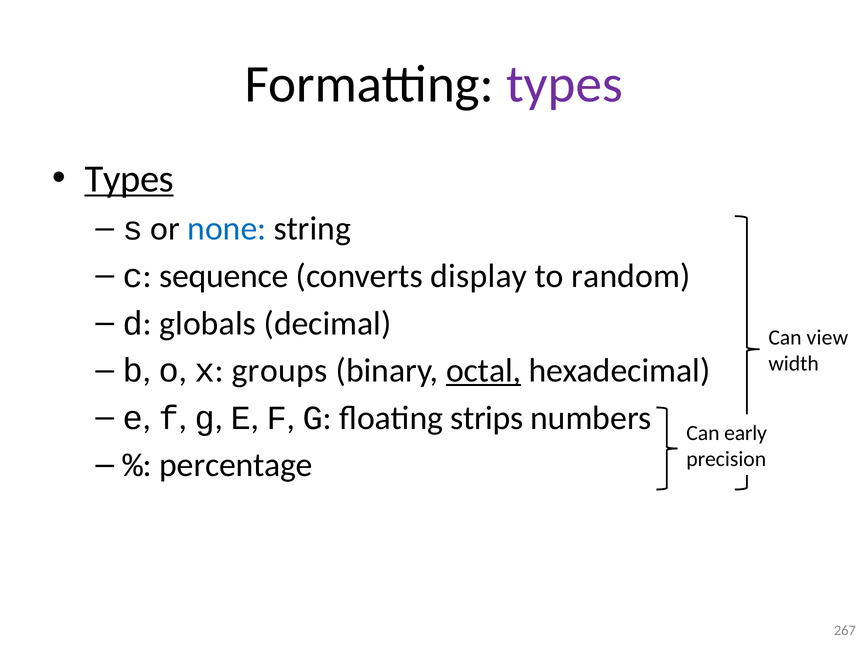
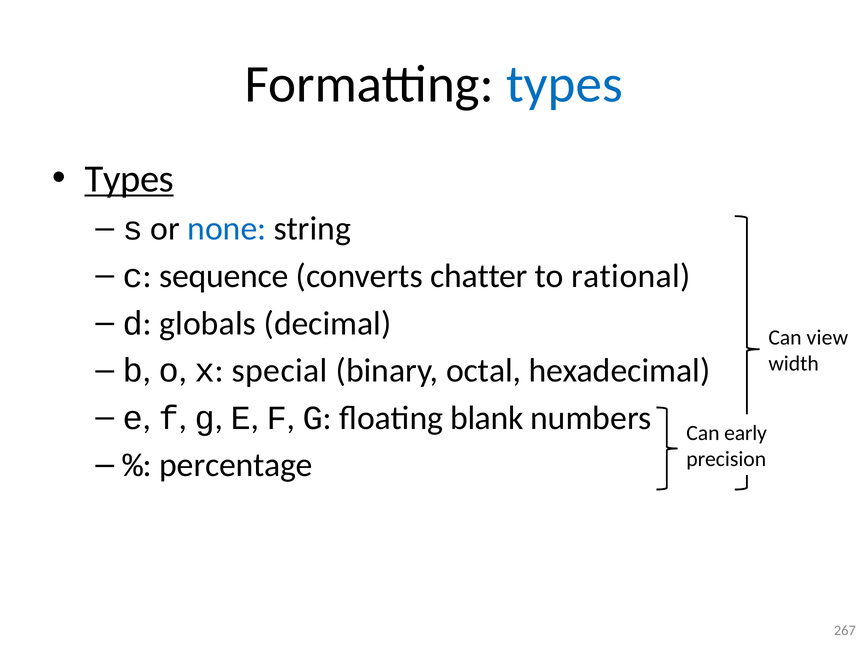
types colour: purple -> blue (564, 84)
display: display -> chatter (479, 276)
random: random -> rational (631, 276)
groups: groups -> special (280, 371)
octal underline: present -> none (484, 371)
strips: strips -> blank (487, 418)
